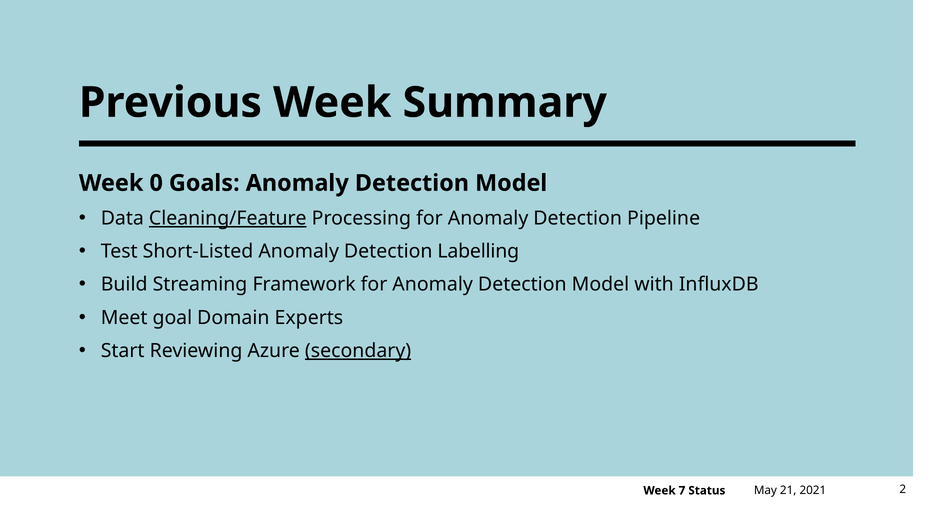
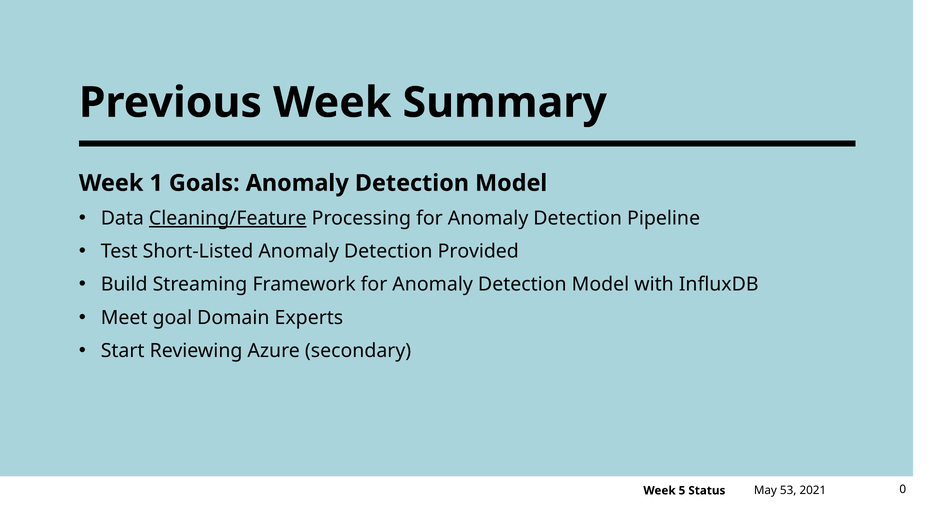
0: 0 -> 1 (156, 183)
Labelling: Labelling -> Provided (478, 251)
secondary underline: present -> none (358, 351)
21: 21 -> 53 (788, 490)
7: 7 -> 5 (682, 490)
2: 2 -> 0 (903, 489)
